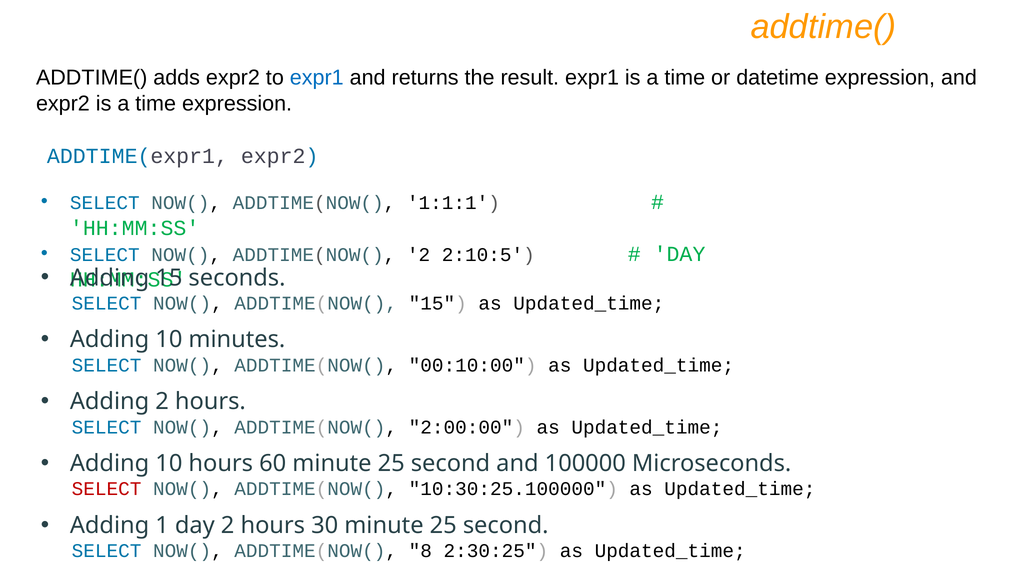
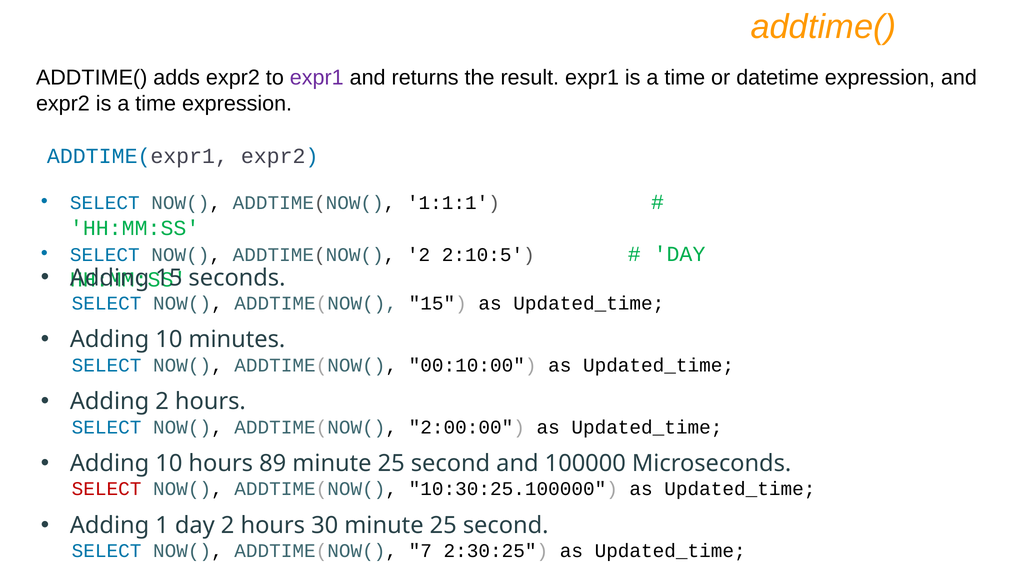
expr1 colour: blue -> purple (317, 78)
60: 60 -> 89 (273, 464)
8: 8 -> 7 (420, 551)
